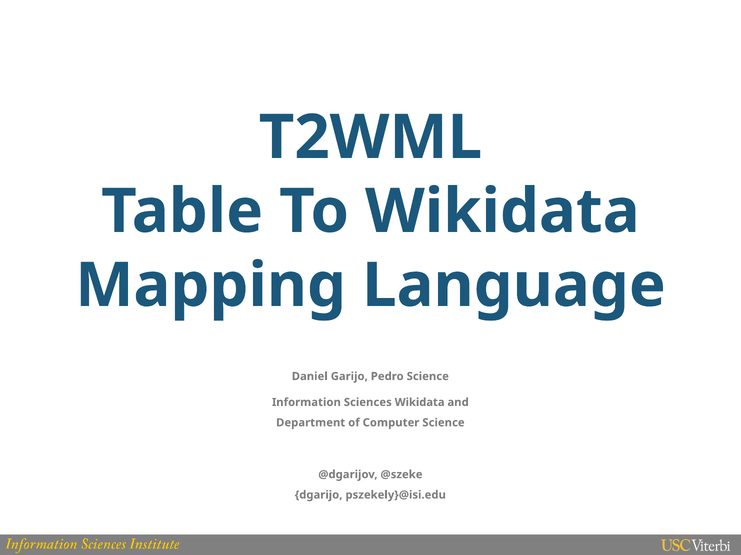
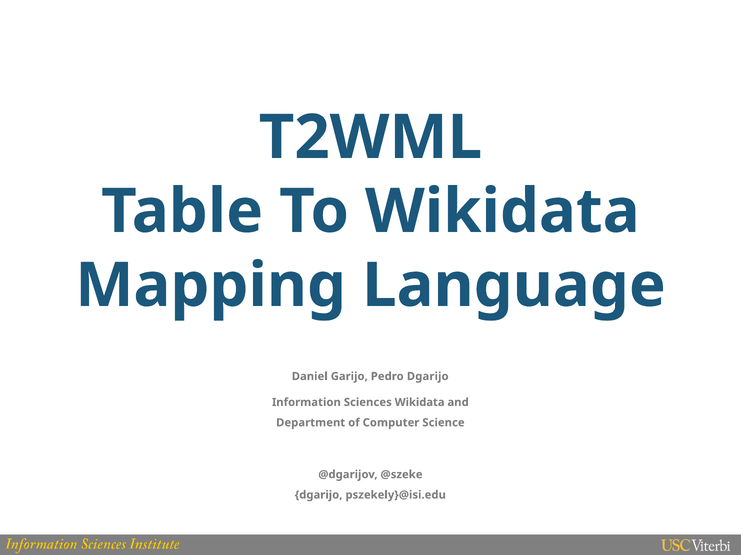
Pedro Science: Science -> Dgarijo (428, 377)
